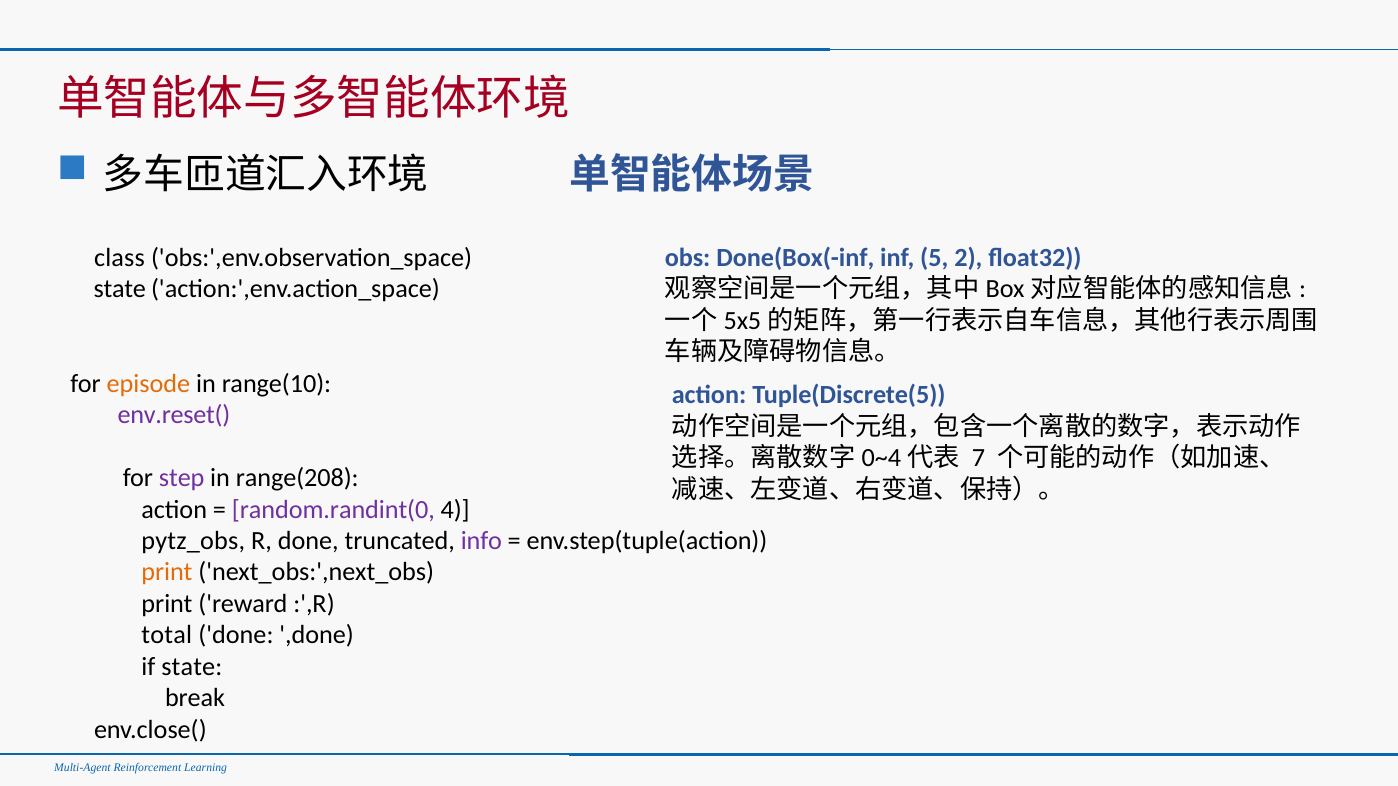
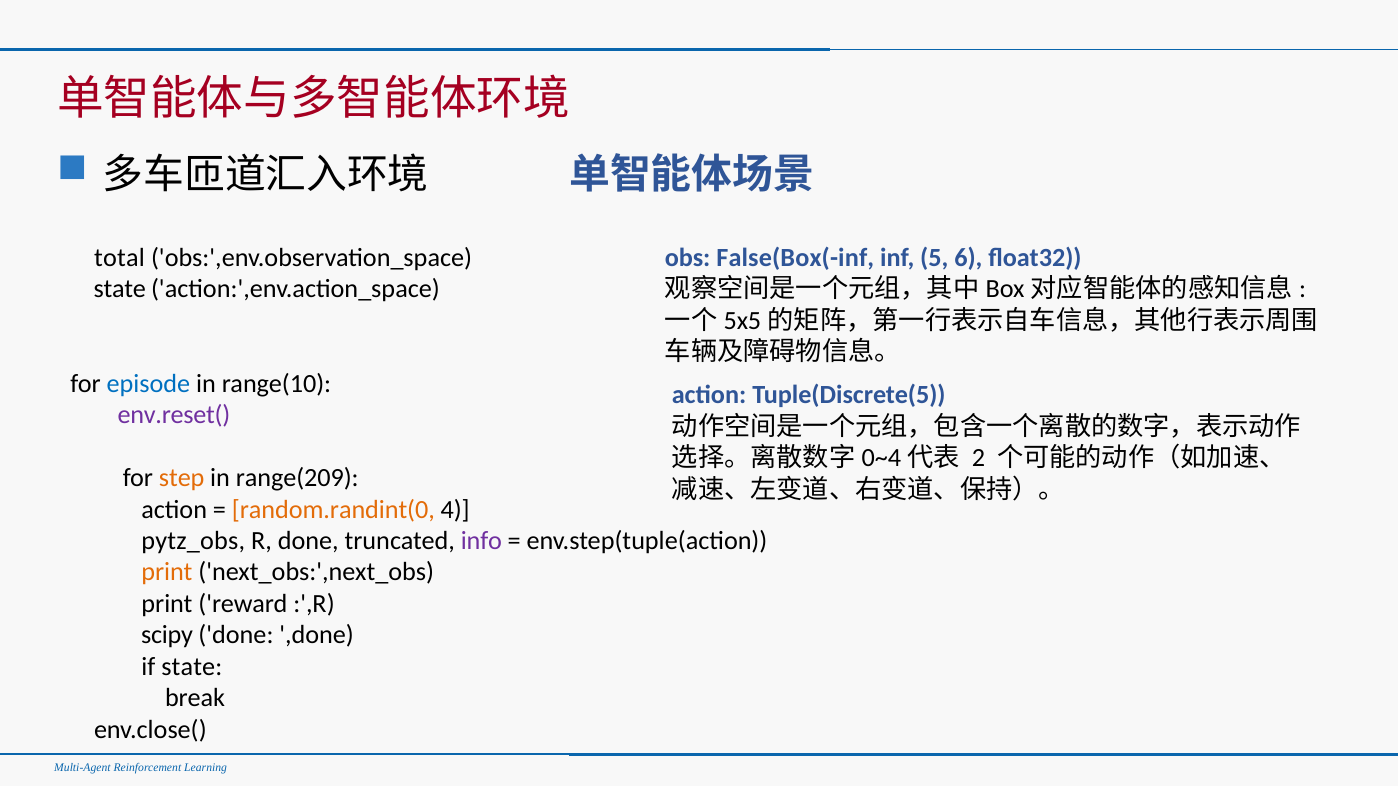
class: class -> total (119, 258)
Done(Box(-inf: Done(Box(-inf -> False(Box(-inf (795, 258)
2: 2 -> 6 (968, 258)
episode colour: orange -> blue (148, 384)
7: 7 -> 2 (978, 458)
step colour: purple -> orange (182, 478)
range(208: range(208 -> range(209 (297, 478)
random.randint(0 colour: purple -> orange (333, 510)
total: total -> scipy (167, 635)
